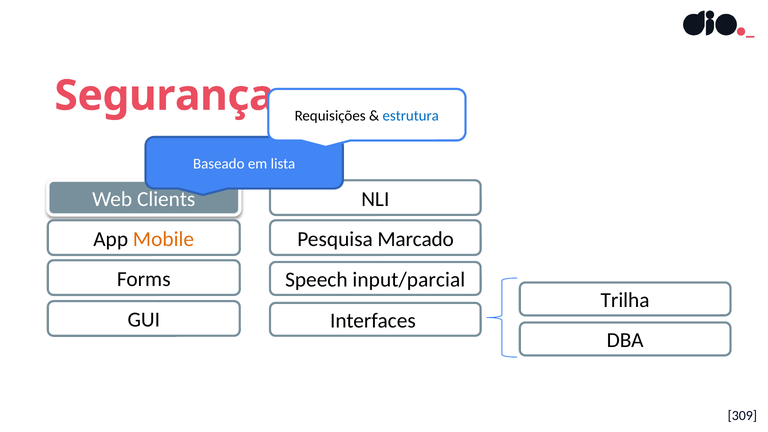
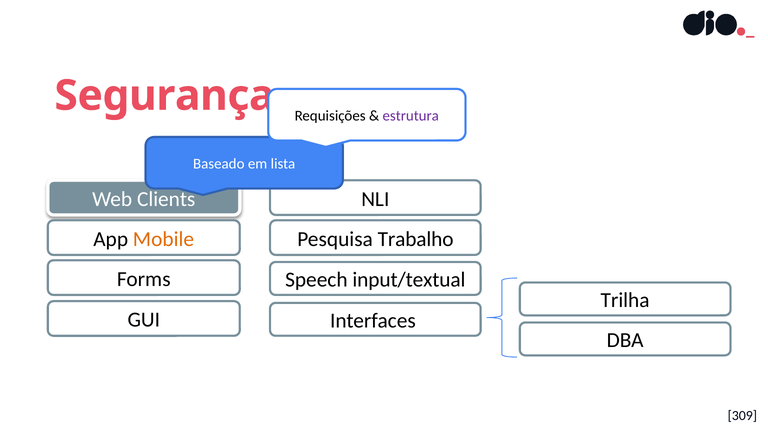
estrutura colour: blue -> purple (411, 116)
Marcado: Marcado -> Trabalho (416, 239)
input/parcial: input/parcial -> input/textual (409, 280)
